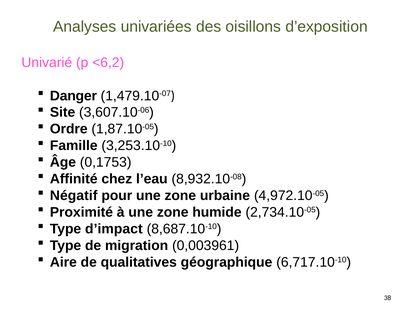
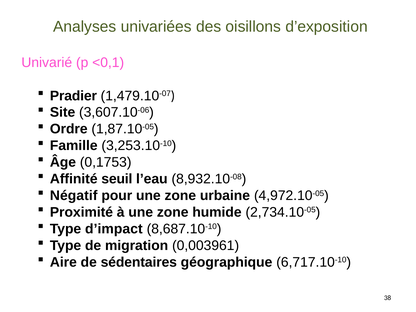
<6,2: <6,2 -> <0,1 (108, 62)
Danger: Danger -> Pradier (73, 96)
chez: chez -> seuil (117, 179)
qualitatives: qualitatives -> sédentaires (139, 262)
